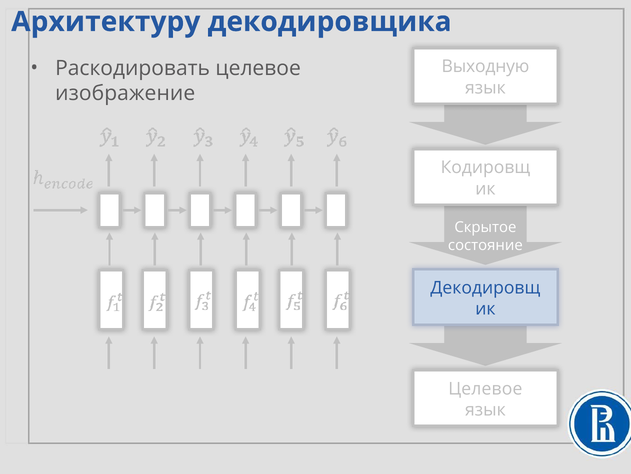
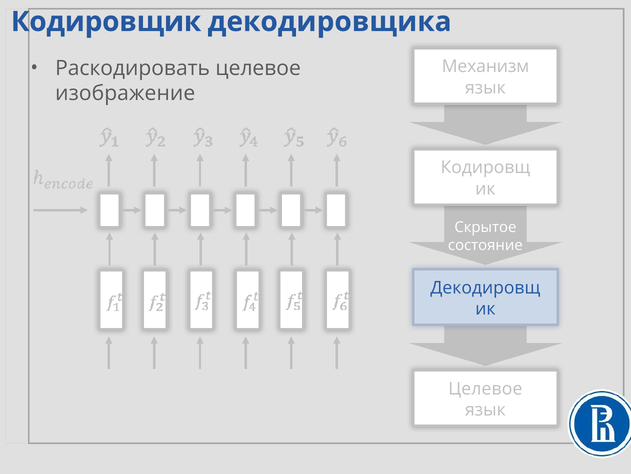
Архитектуру: Архитектуру -> Кодировщик (106, 22)
Выходную: Выходную -> Механизм (485, 67)
